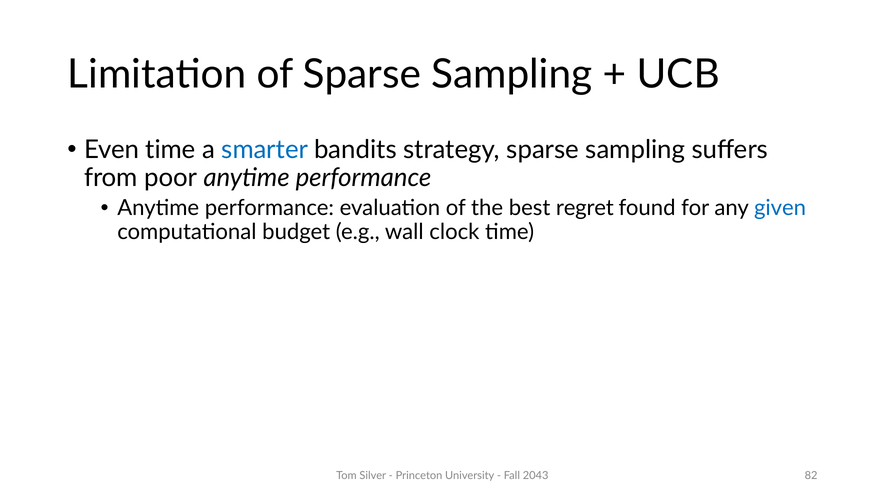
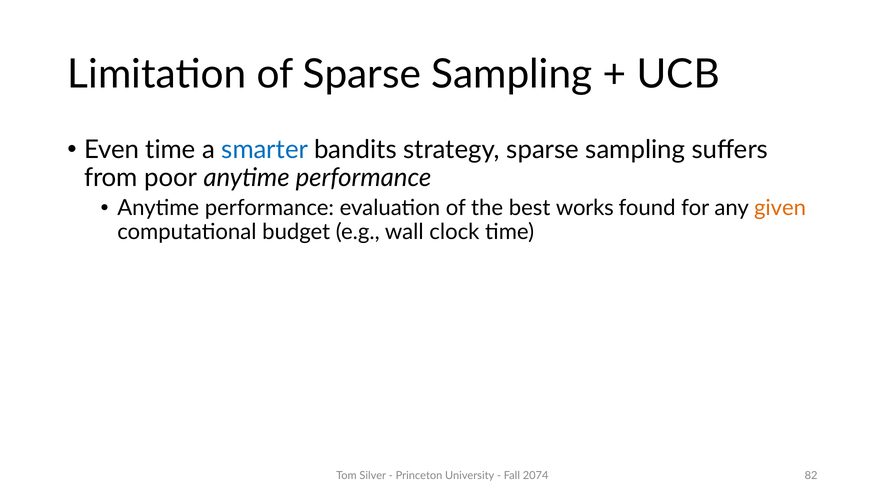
regret: regret -> works (585, 208)
given colour: blue -> orange (780, 208)
2043: 2043 -> 2074 (536, 475)
